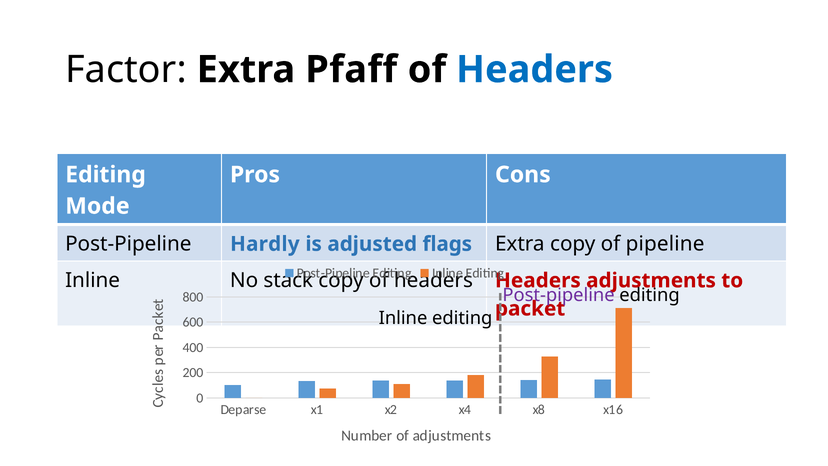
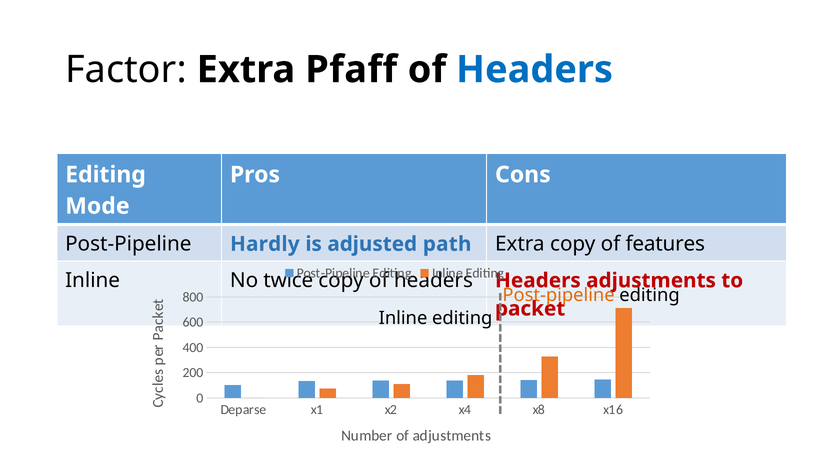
flags: flags -> path (447, 244)
pipeline: pipeline -> features (665, 244)
stack: stack -> twice (288, 280)
Post-pipeline colour: purple -> orange (559, 295)
